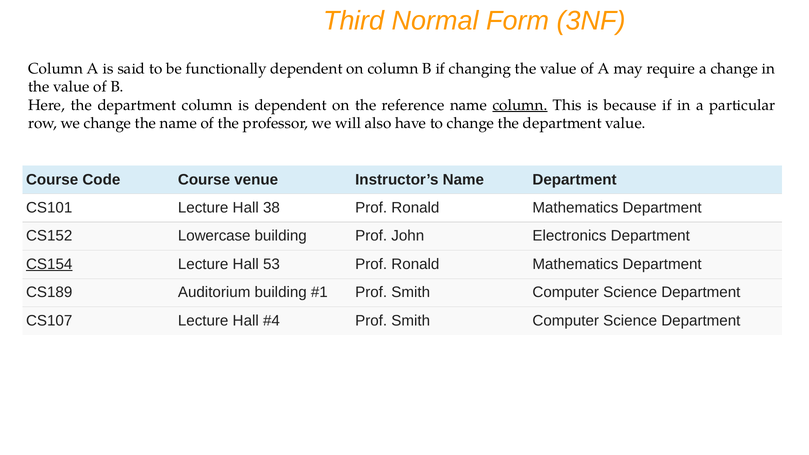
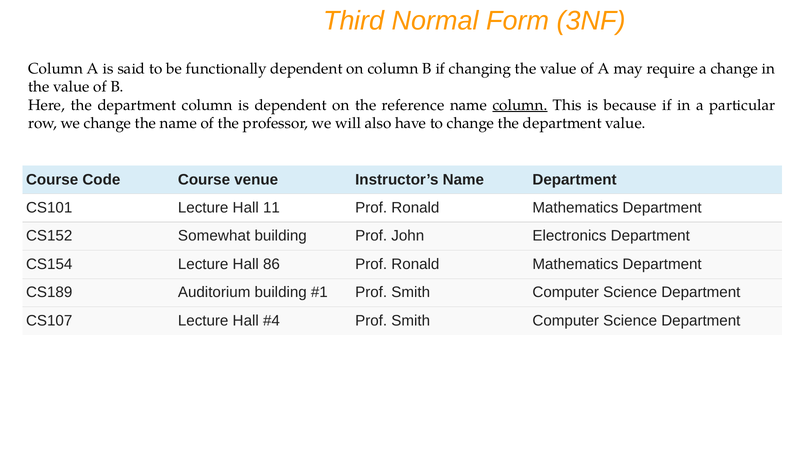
38: 38 -> 11 (271, 208)
Lowercase: Lowercase -> Somewhat (214, 236)
CS154 underline: present -> none (49, 264)
53: 53 -> 86 (271, 264)
